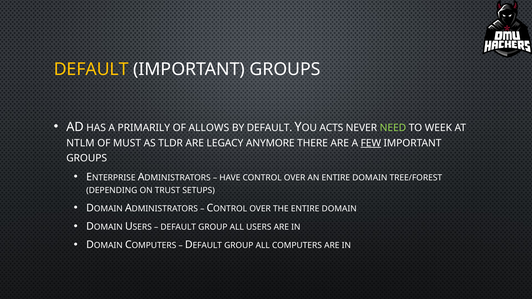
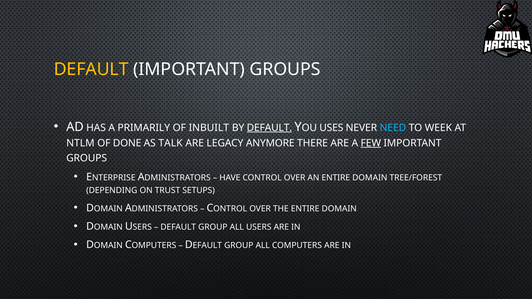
ALLOWS: ALLOWS -> INBUILT (209, 128)
DEFAULT underline: none -> present (269, 128)
ACTS: ACTS -> USES (331, 128)
NEED colour: light green -> light blue (393, 128)
MUST: MUST -> DONE (127, 143)
TLDR: TLDR -> TALK (171, 143)
